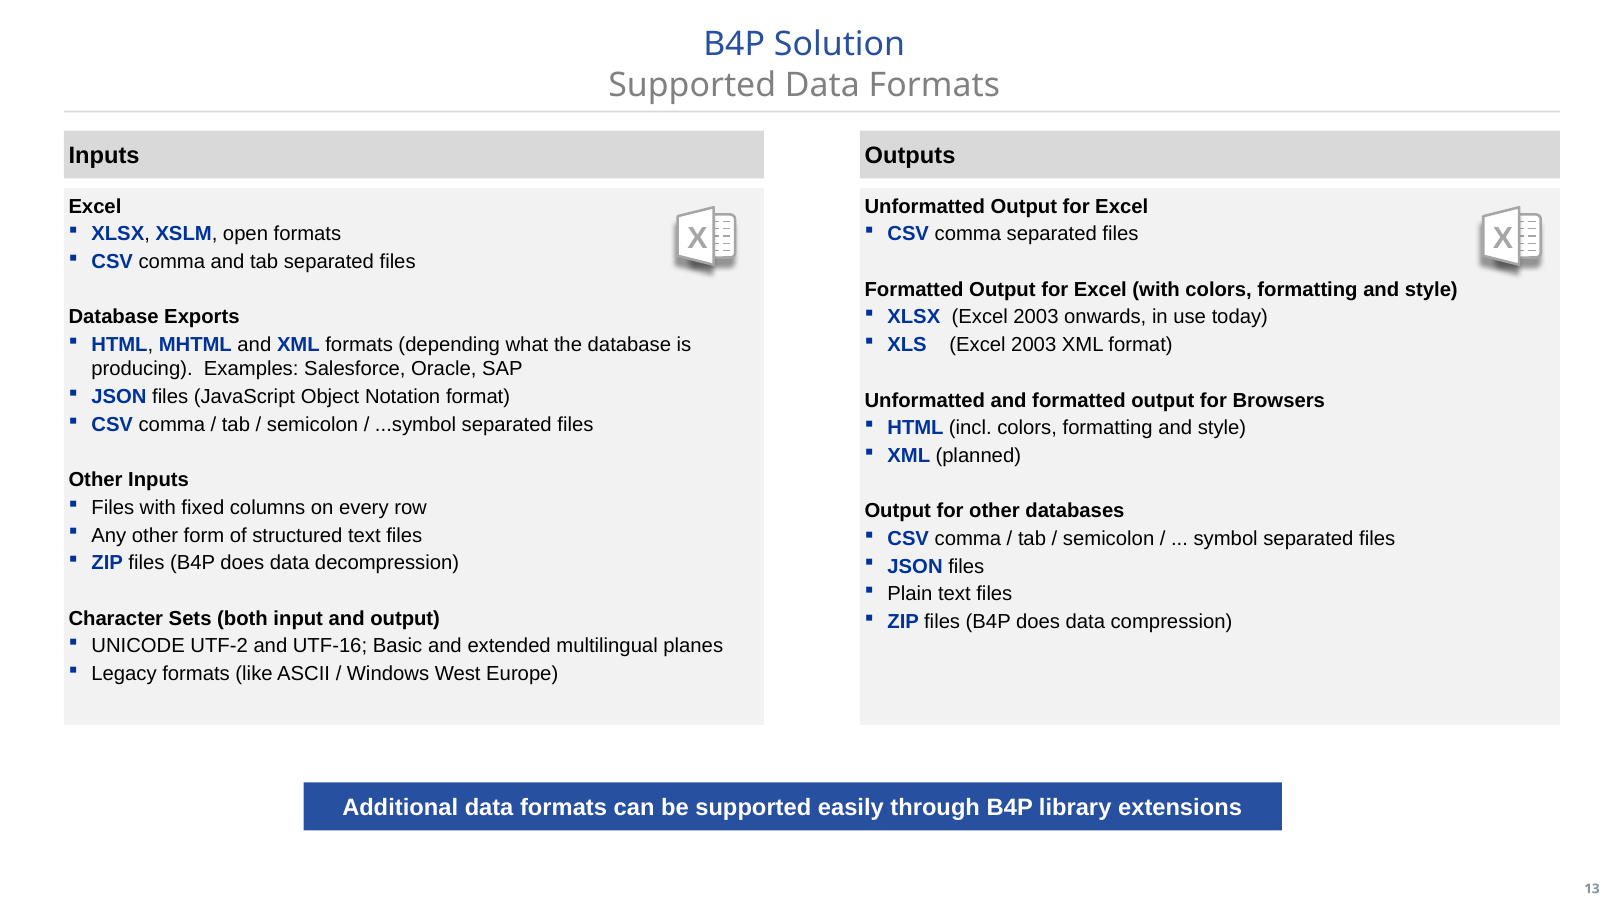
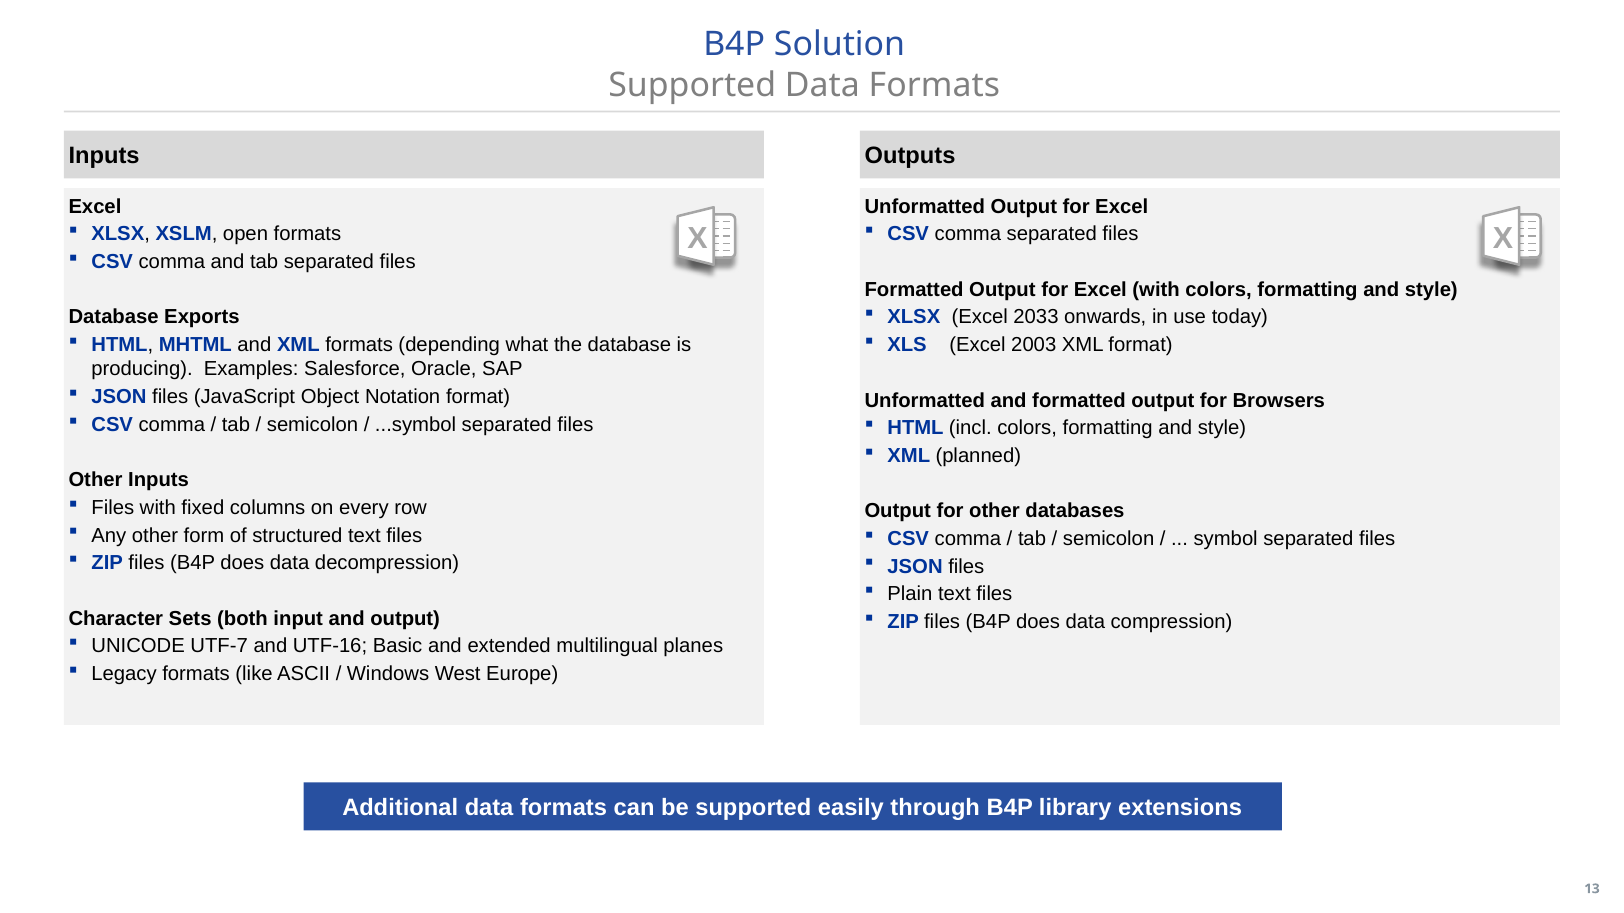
XLSX Excel 2003: 2003 -> 2033 (1036, 317)
UTF-2: UTF-2 -> UTF-7 (219, 647)
